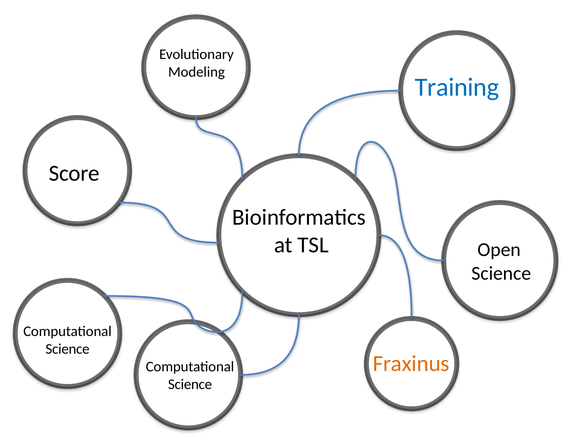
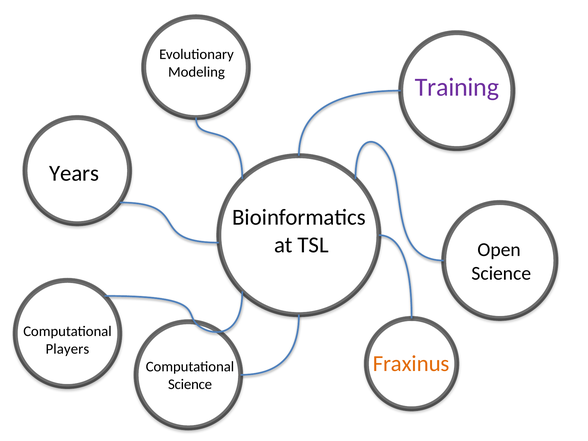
Training colour: blue -> purple (457, 87)
Score: Score -> Years (74, 173)
Science: Science -> Players (67, 349)
